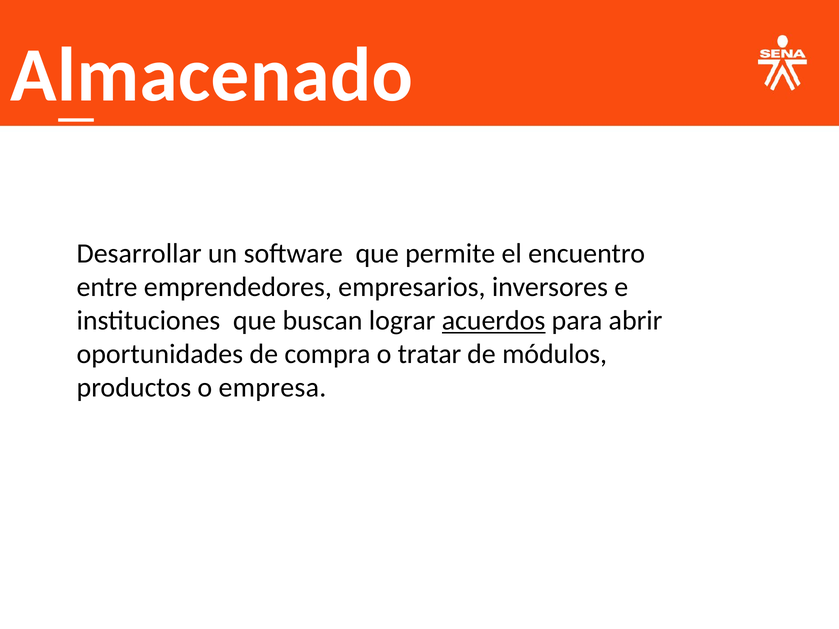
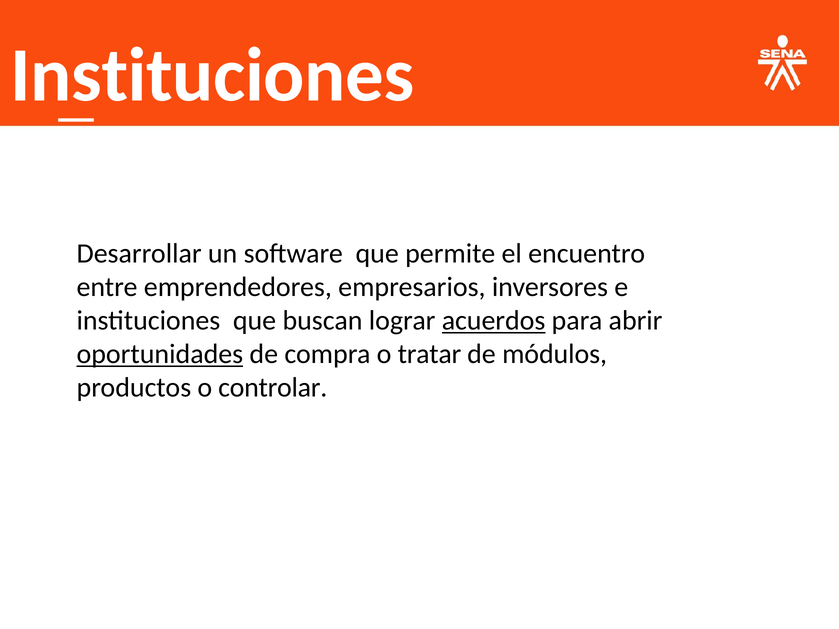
Almacenado: Almacenado -> Instituciones (212, 75)
oportunidades underline: none -> present (160, 354)
empresa: empresa -> controlar (273, 388)
